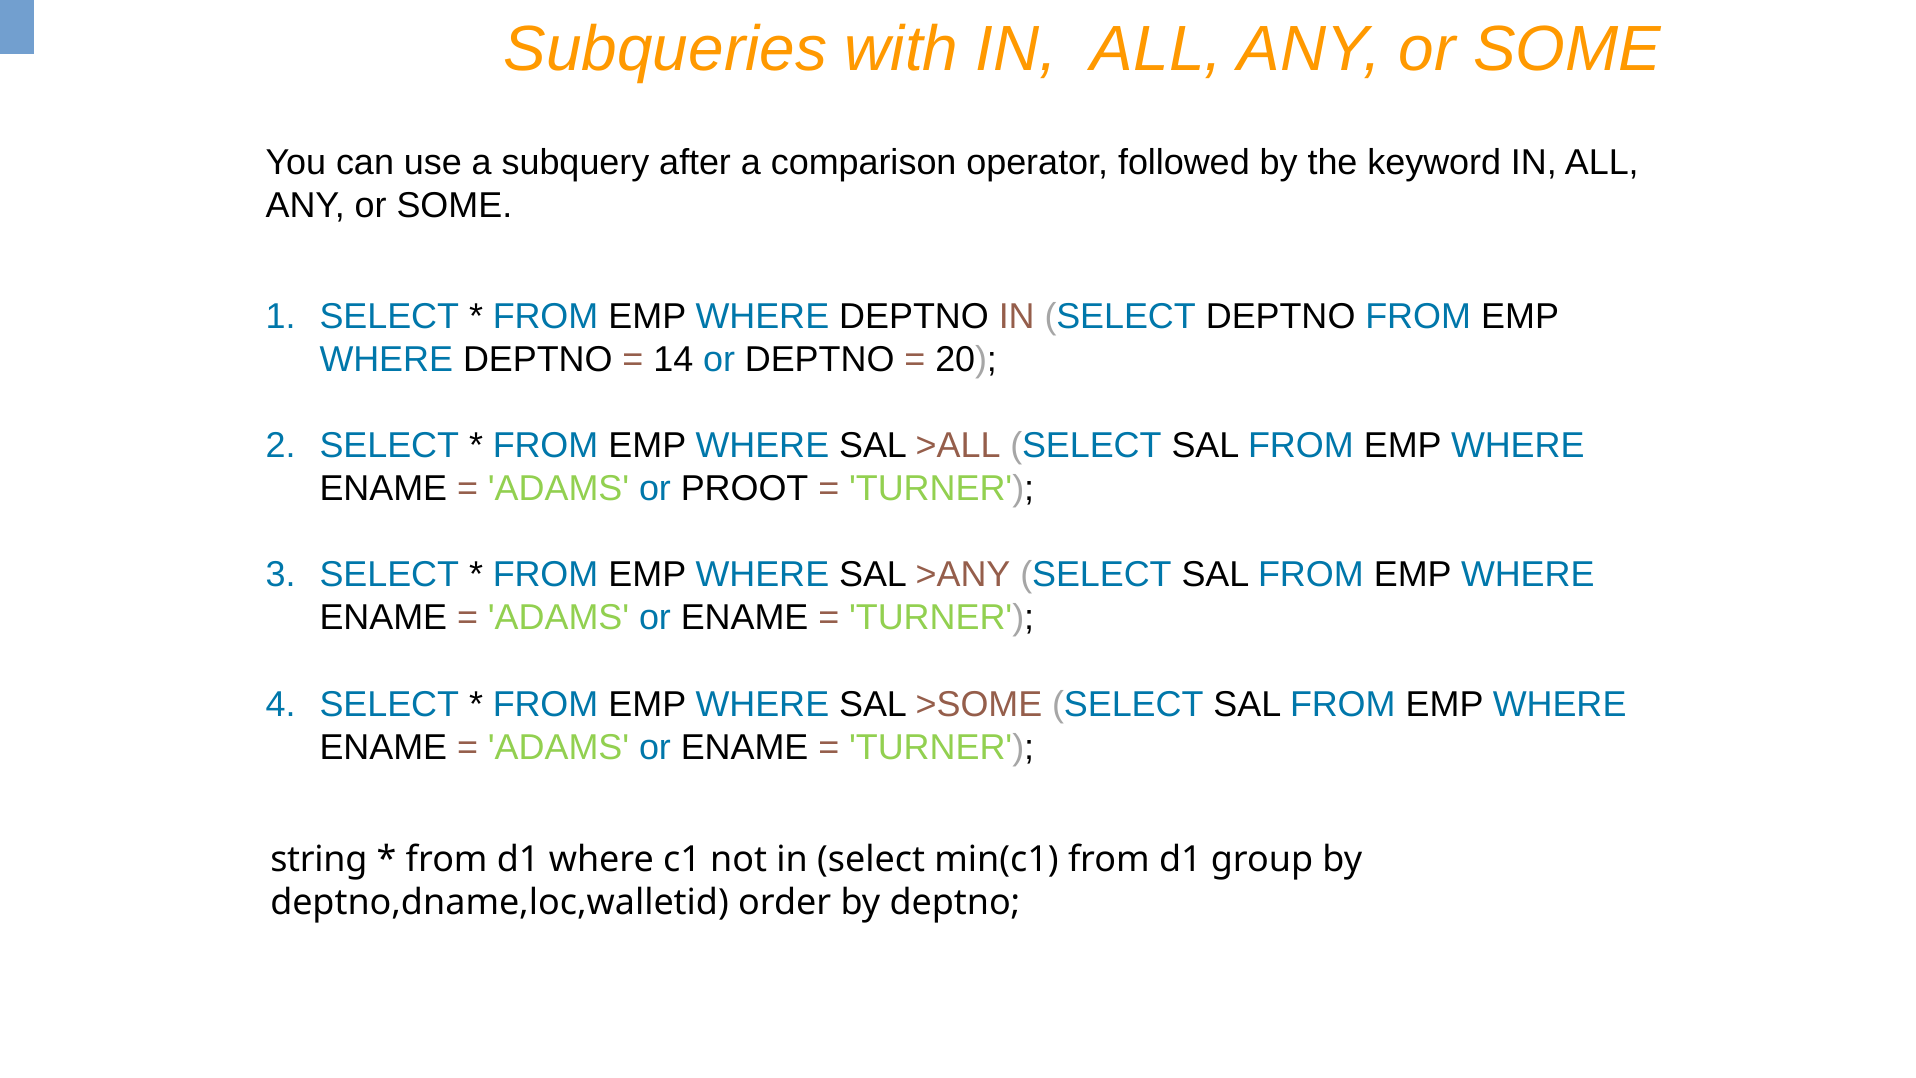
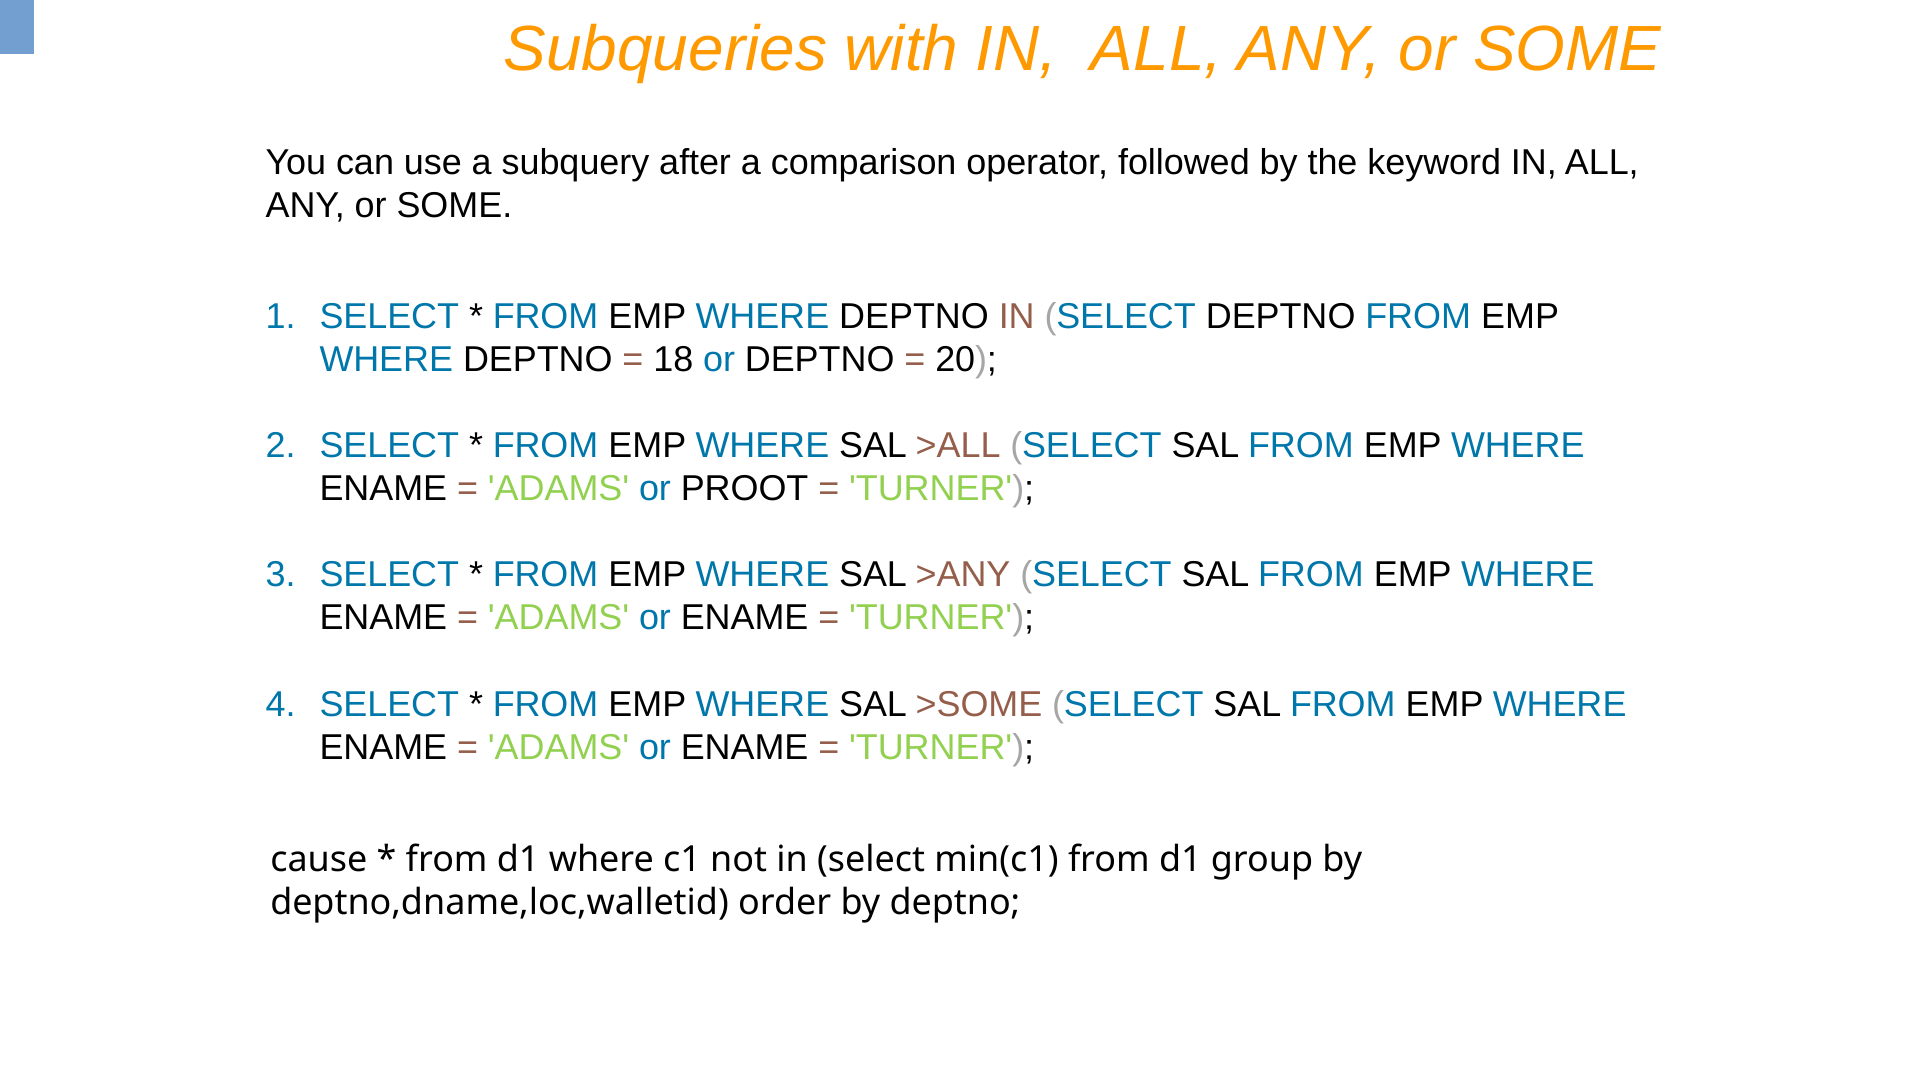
14: 14 -> 18 (673, 359)
string: string -> cause (319, 859)
